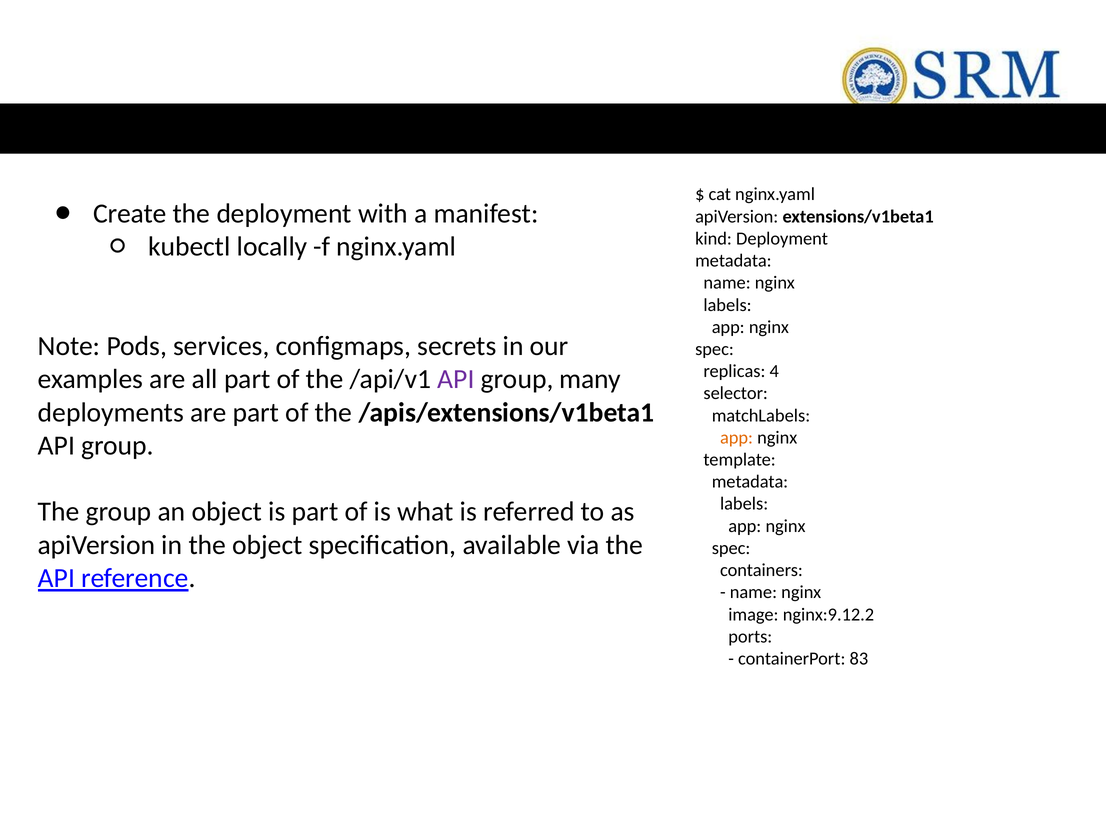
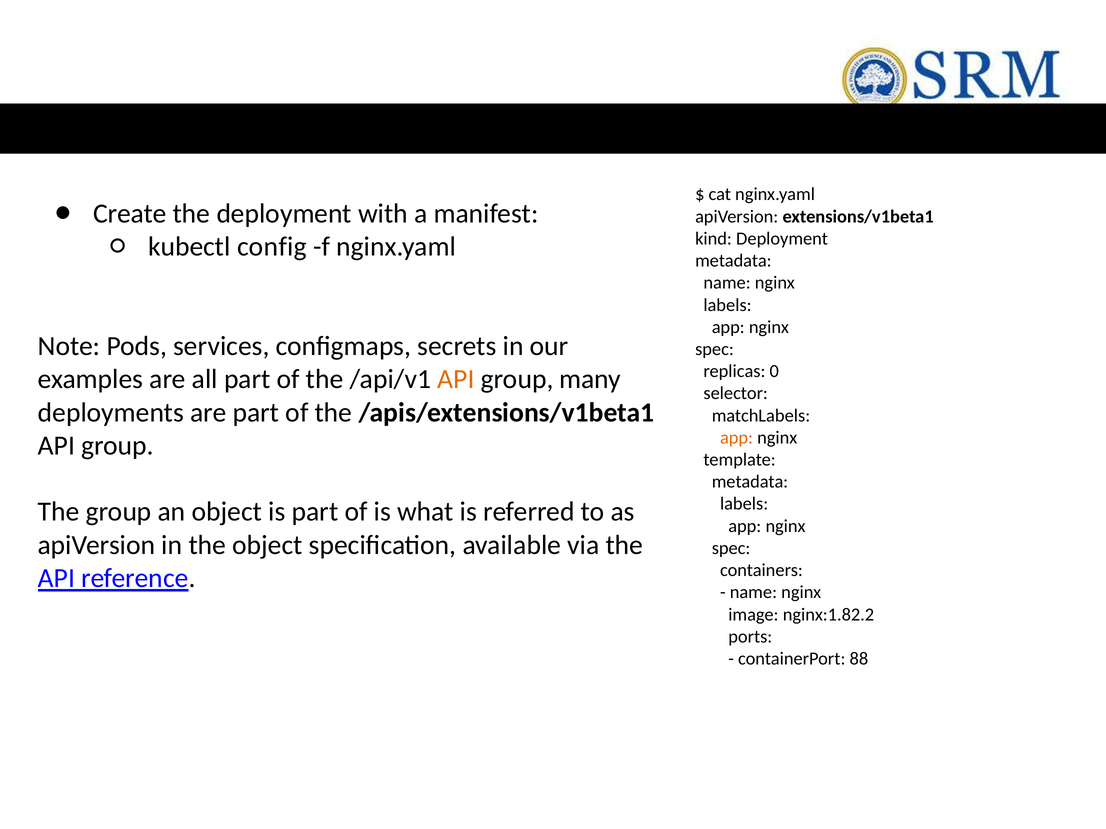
locally: locally -> config (272, 247)
4: 4 -> 0 (774, 371)
API colour: purple -> orange (456, 379)
nginx:9.12.2: nginx:9.12.2 -> nginx:1.82.2 (828, 615)
83: 83 -> 88 (859, 659)
